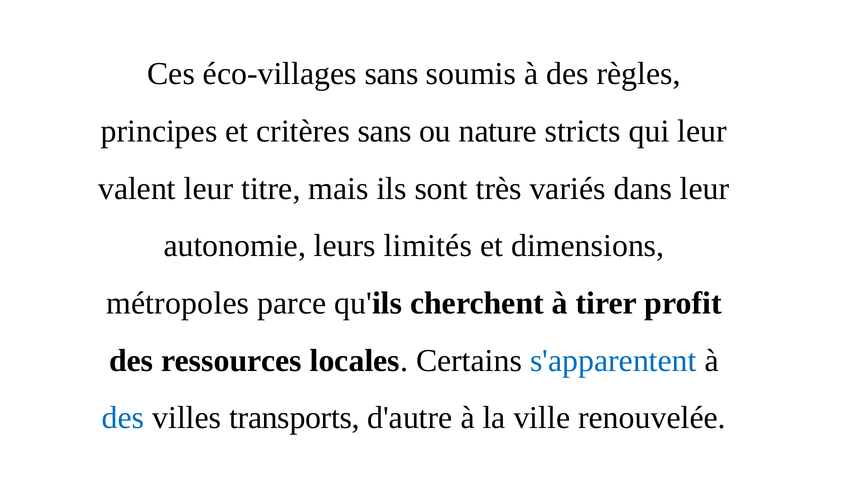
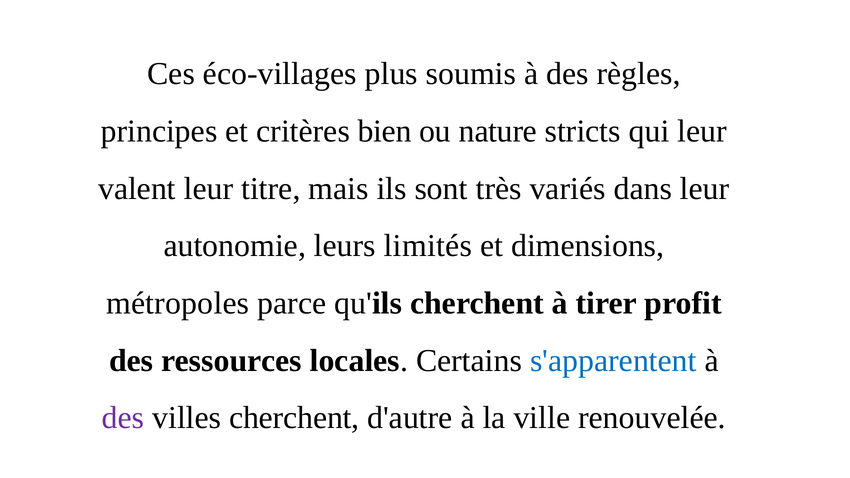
éco-villages sans: sans -> plus (391, 74)
critères sans: sans -> bien (385, 131)
des colour: blue -> purple (123, 418)
villes transports: transports -> cherchent (294, 418)
